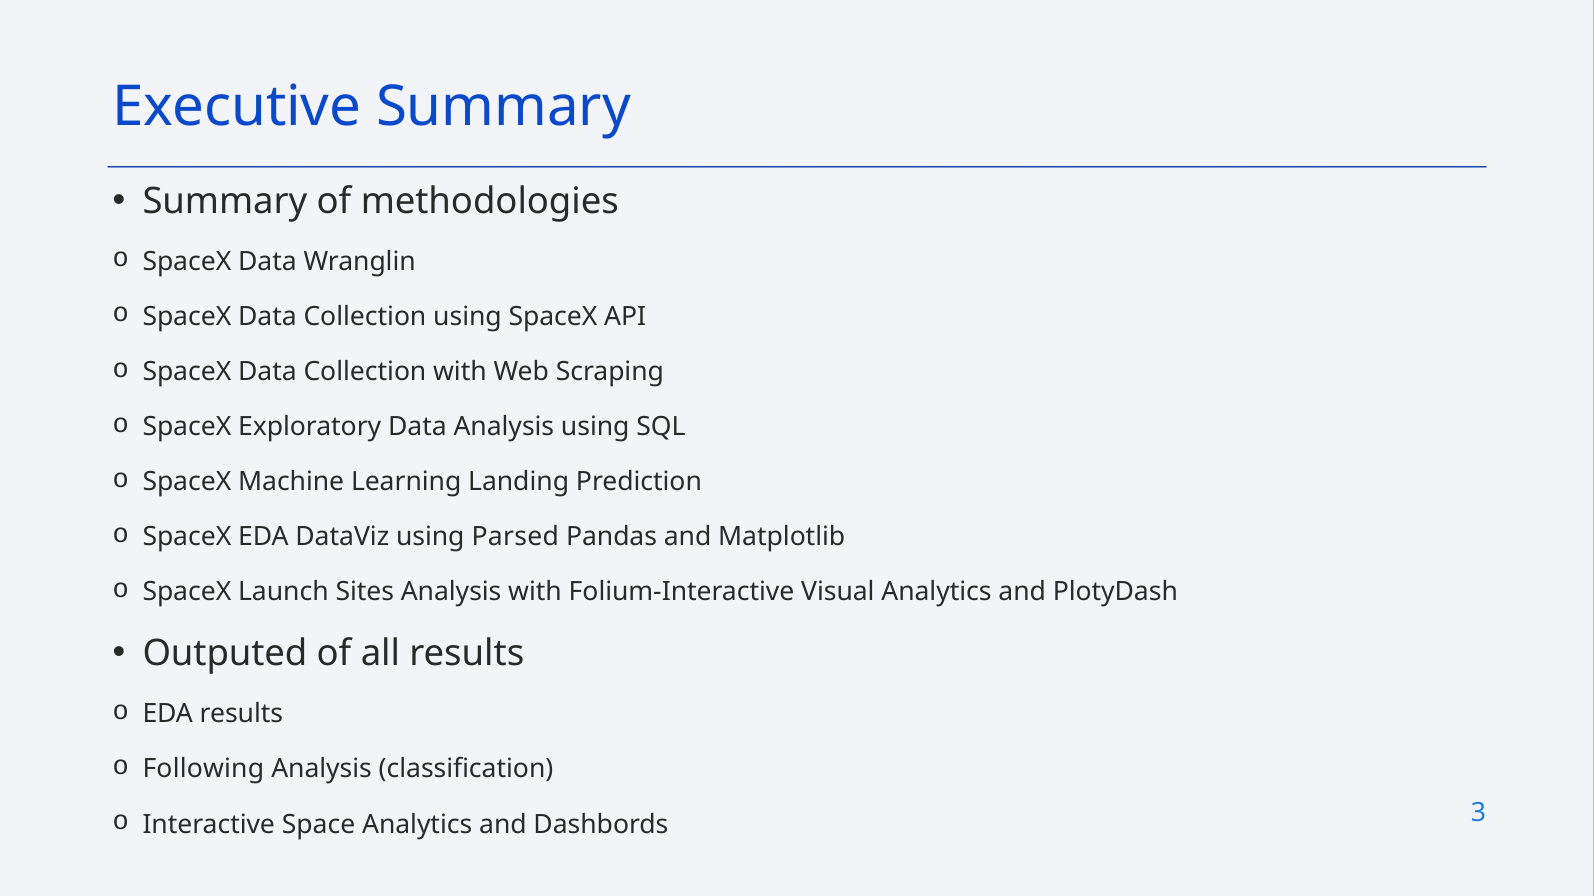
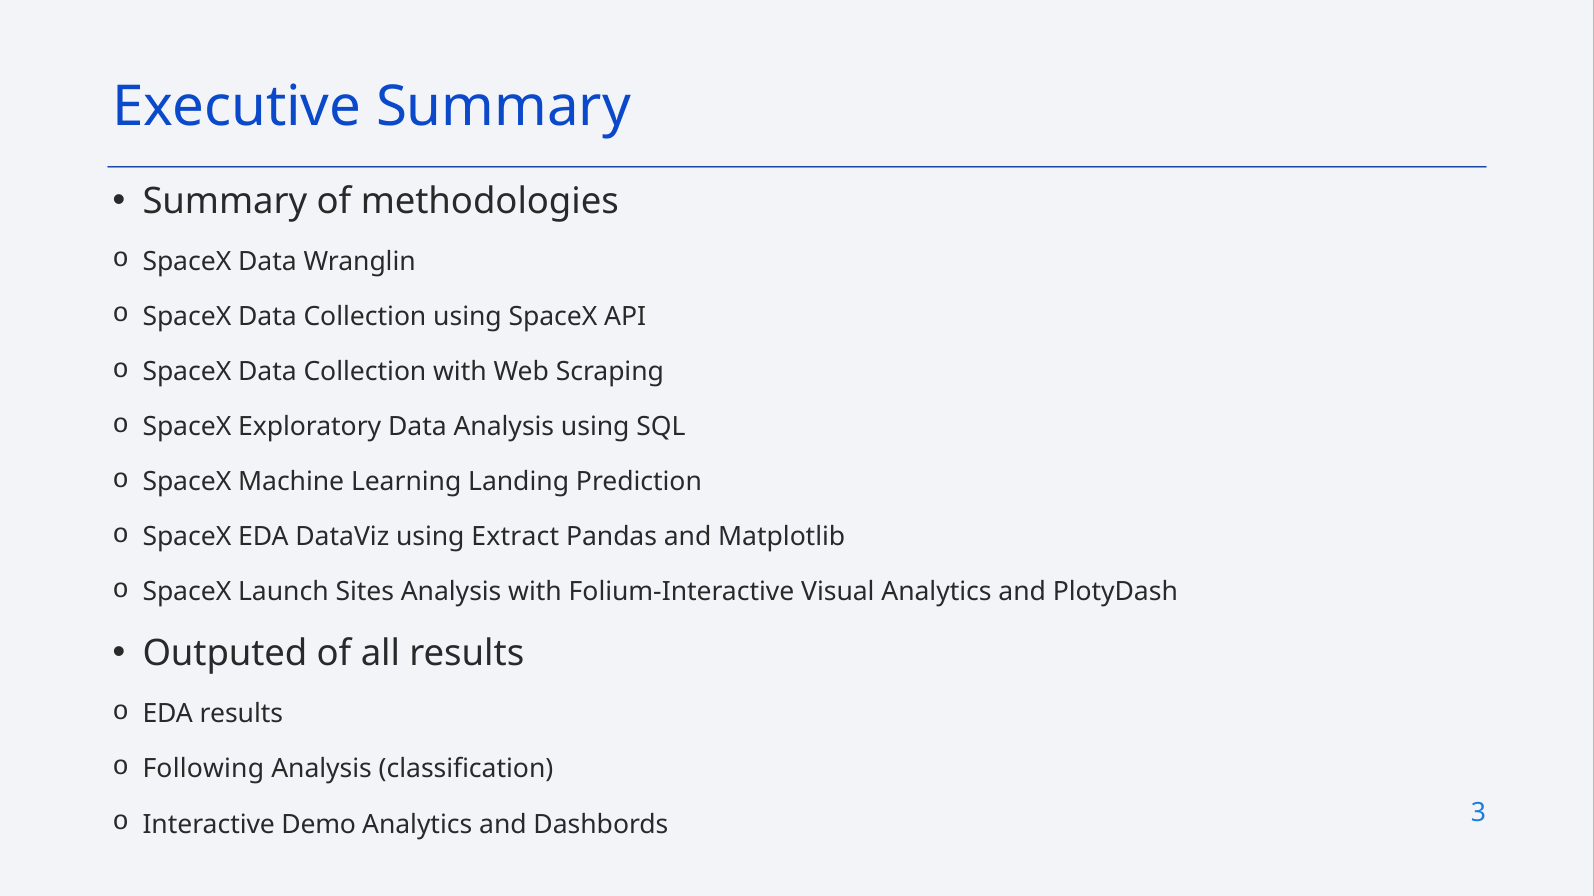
Parsed: Parsed -> Extract (515, 537)
Space: Space -> Demo (319, 825)
